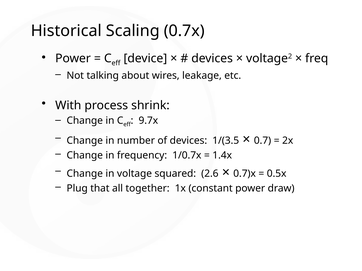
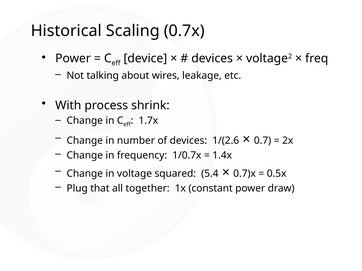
9.7x: 9.7x -> 1.7x (148, 121)
1/(3.5: 1/(3.5 -> 1/(2.6 (226, 141)
2.6: 2.6 -> 5.4 (210, 174)
